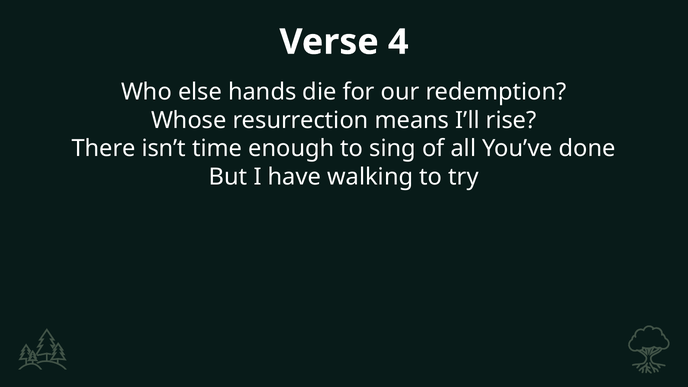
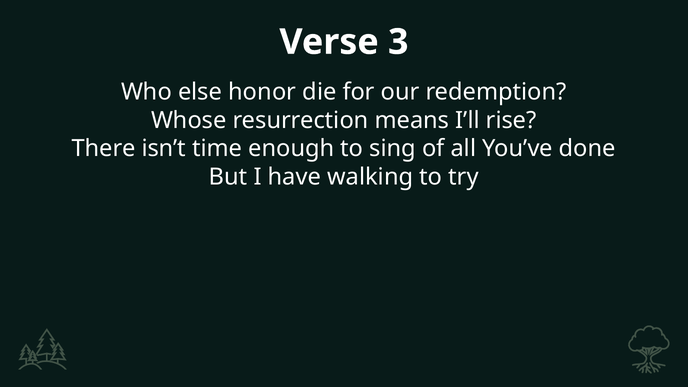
4: 4 -> 3 (398, 42)
hands: hands -> honor (262, 92)
